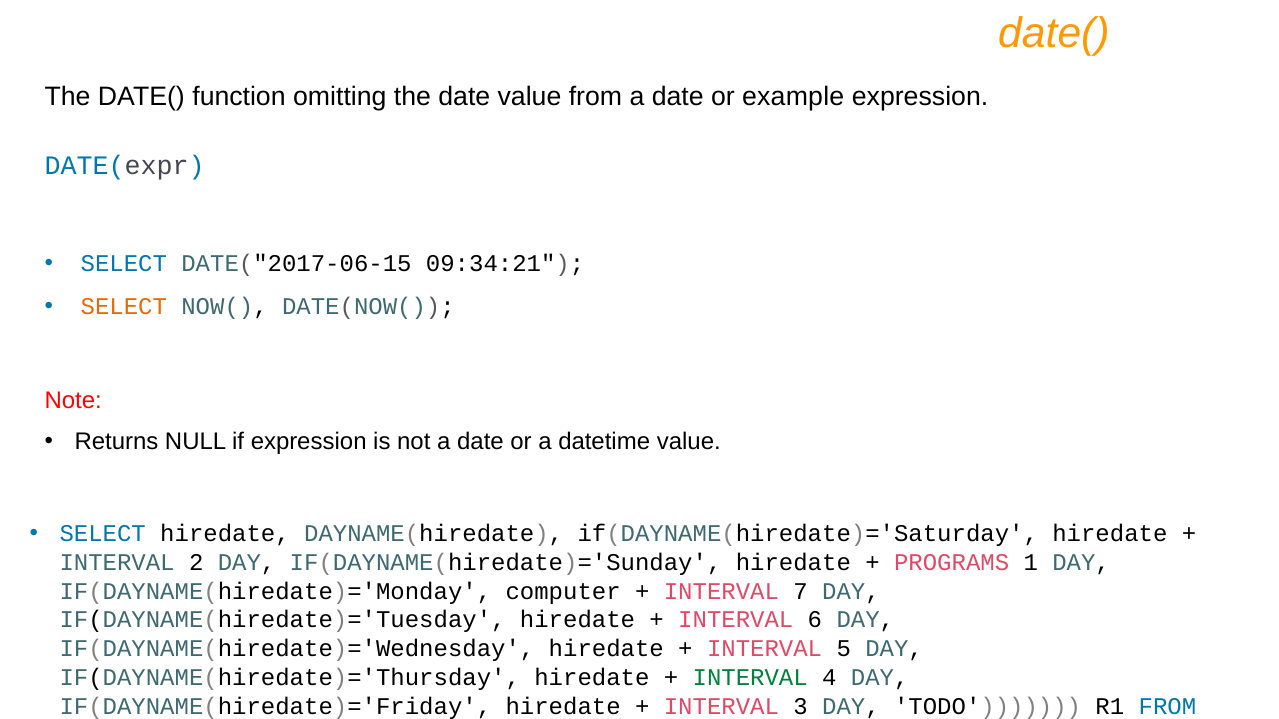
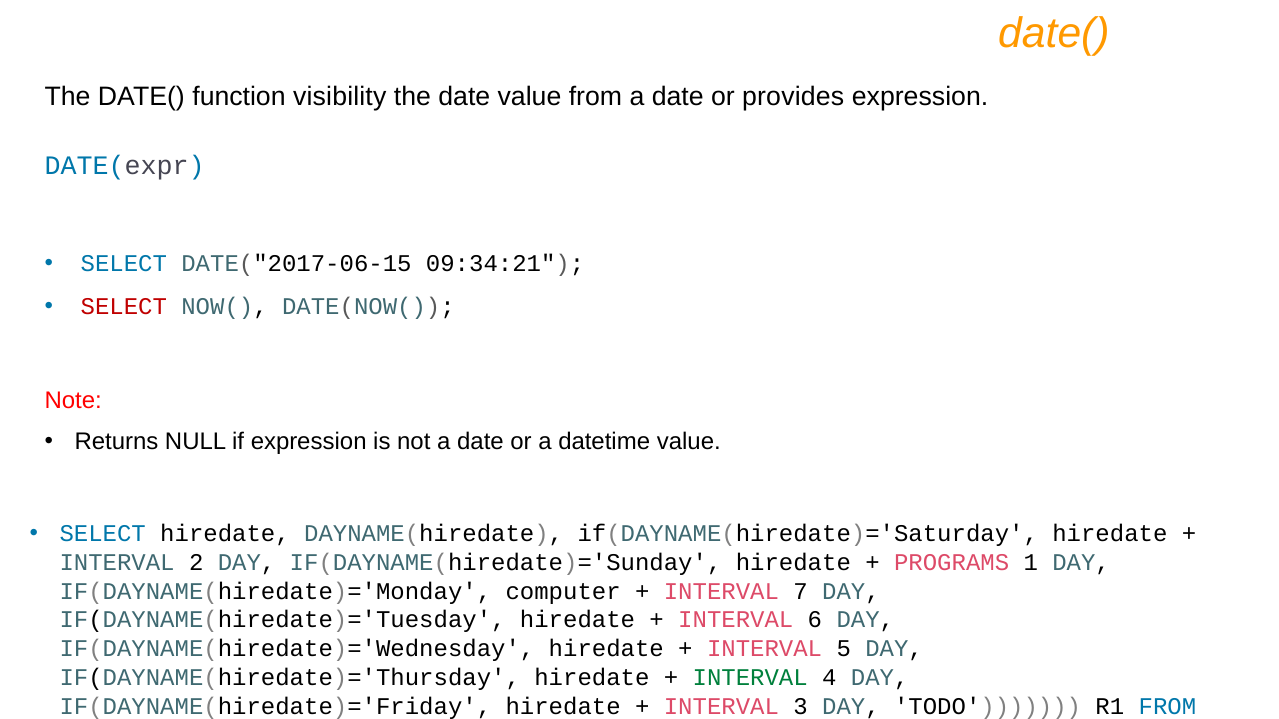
omitting: omitting -> visibility (340, 96)
example: example -> provides (793, 96)
SELECT colour: orange -> red (124, 307)
